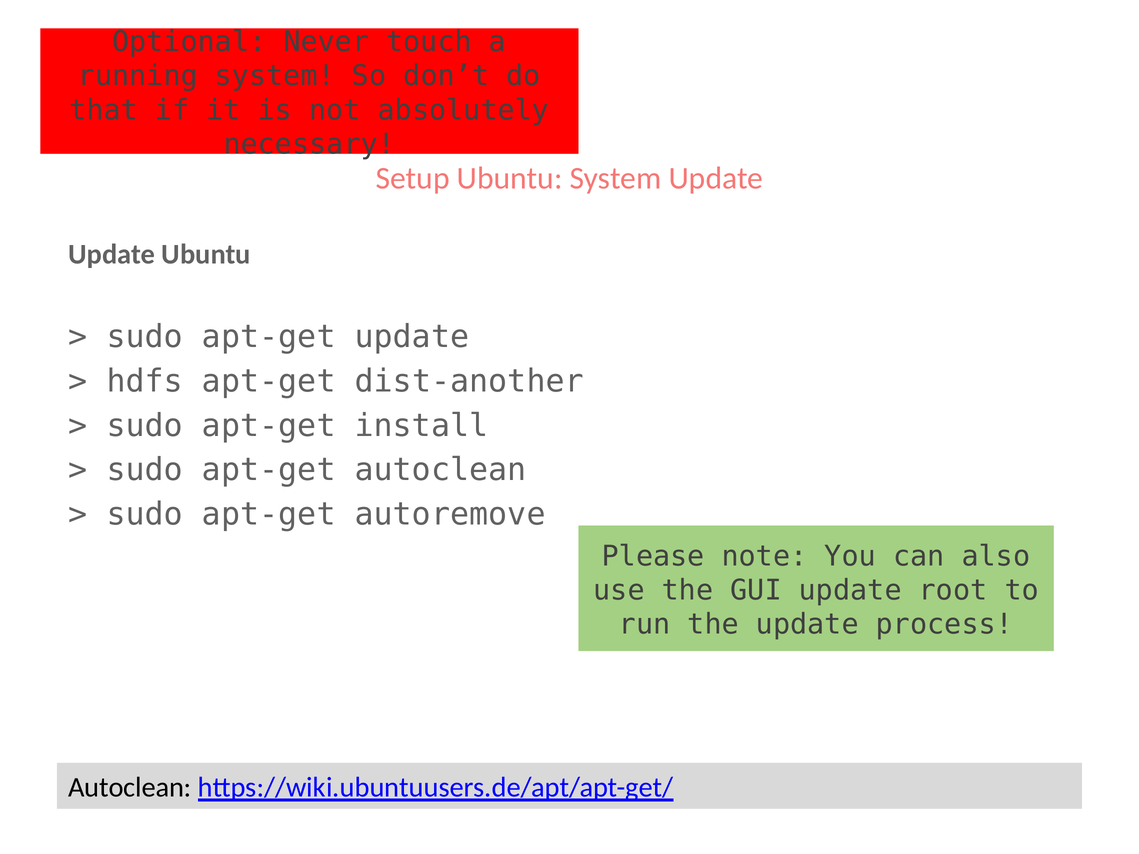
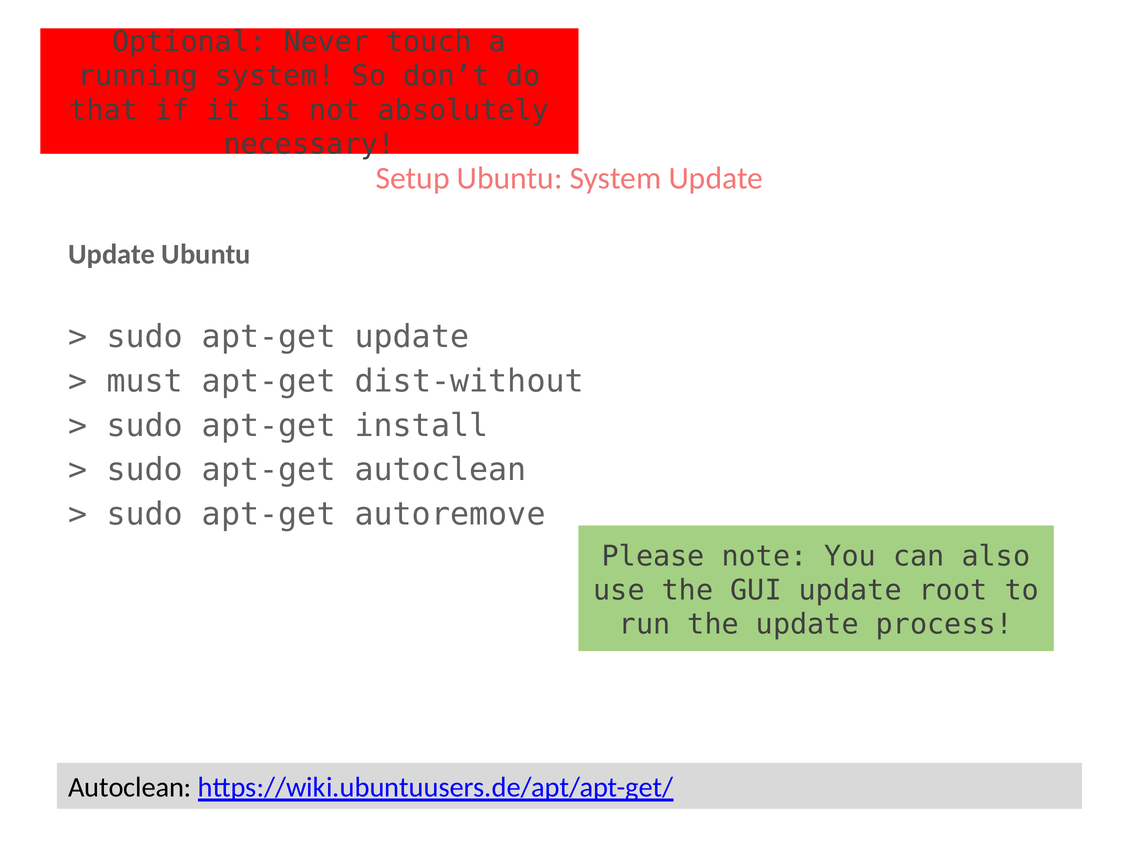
hdfs: hdfs -> must (145, 381)
dist-another: dist-another -> dist-without (469, 381)
